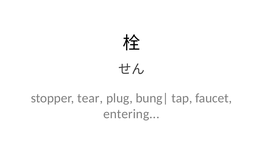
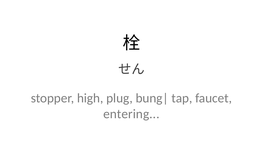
tear: tear -> high (90, 98)
